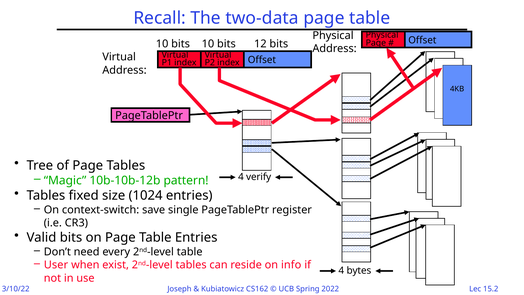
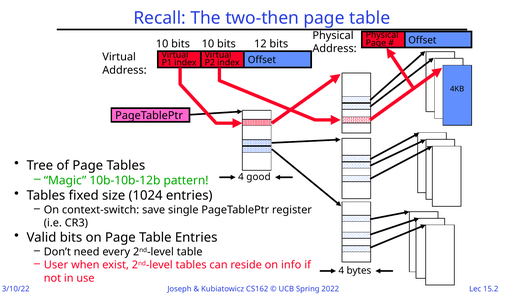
two-data: two-data -> two-then (262, 18)
verify: verify -> good (259, 177)
